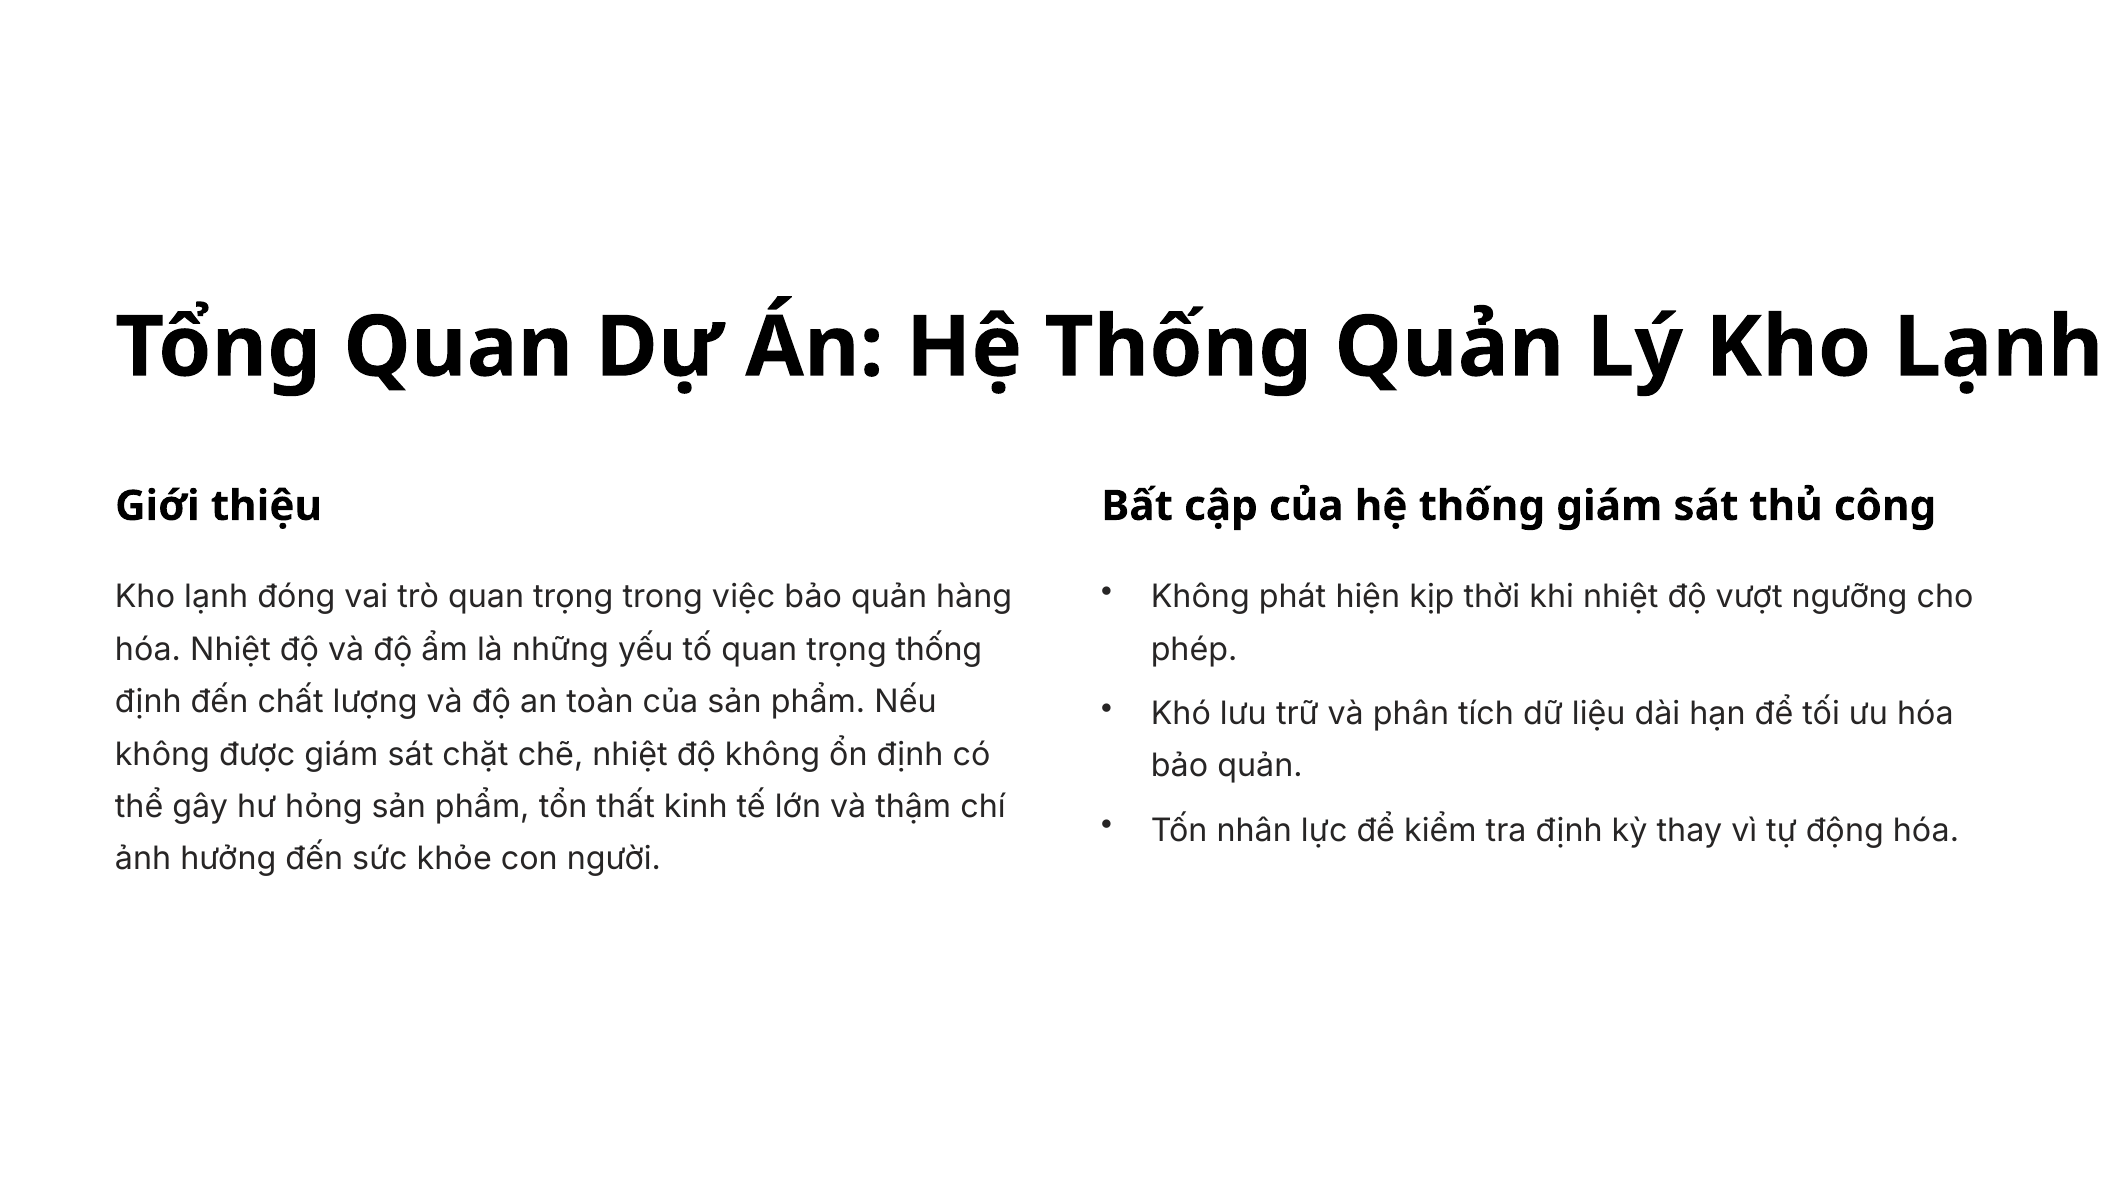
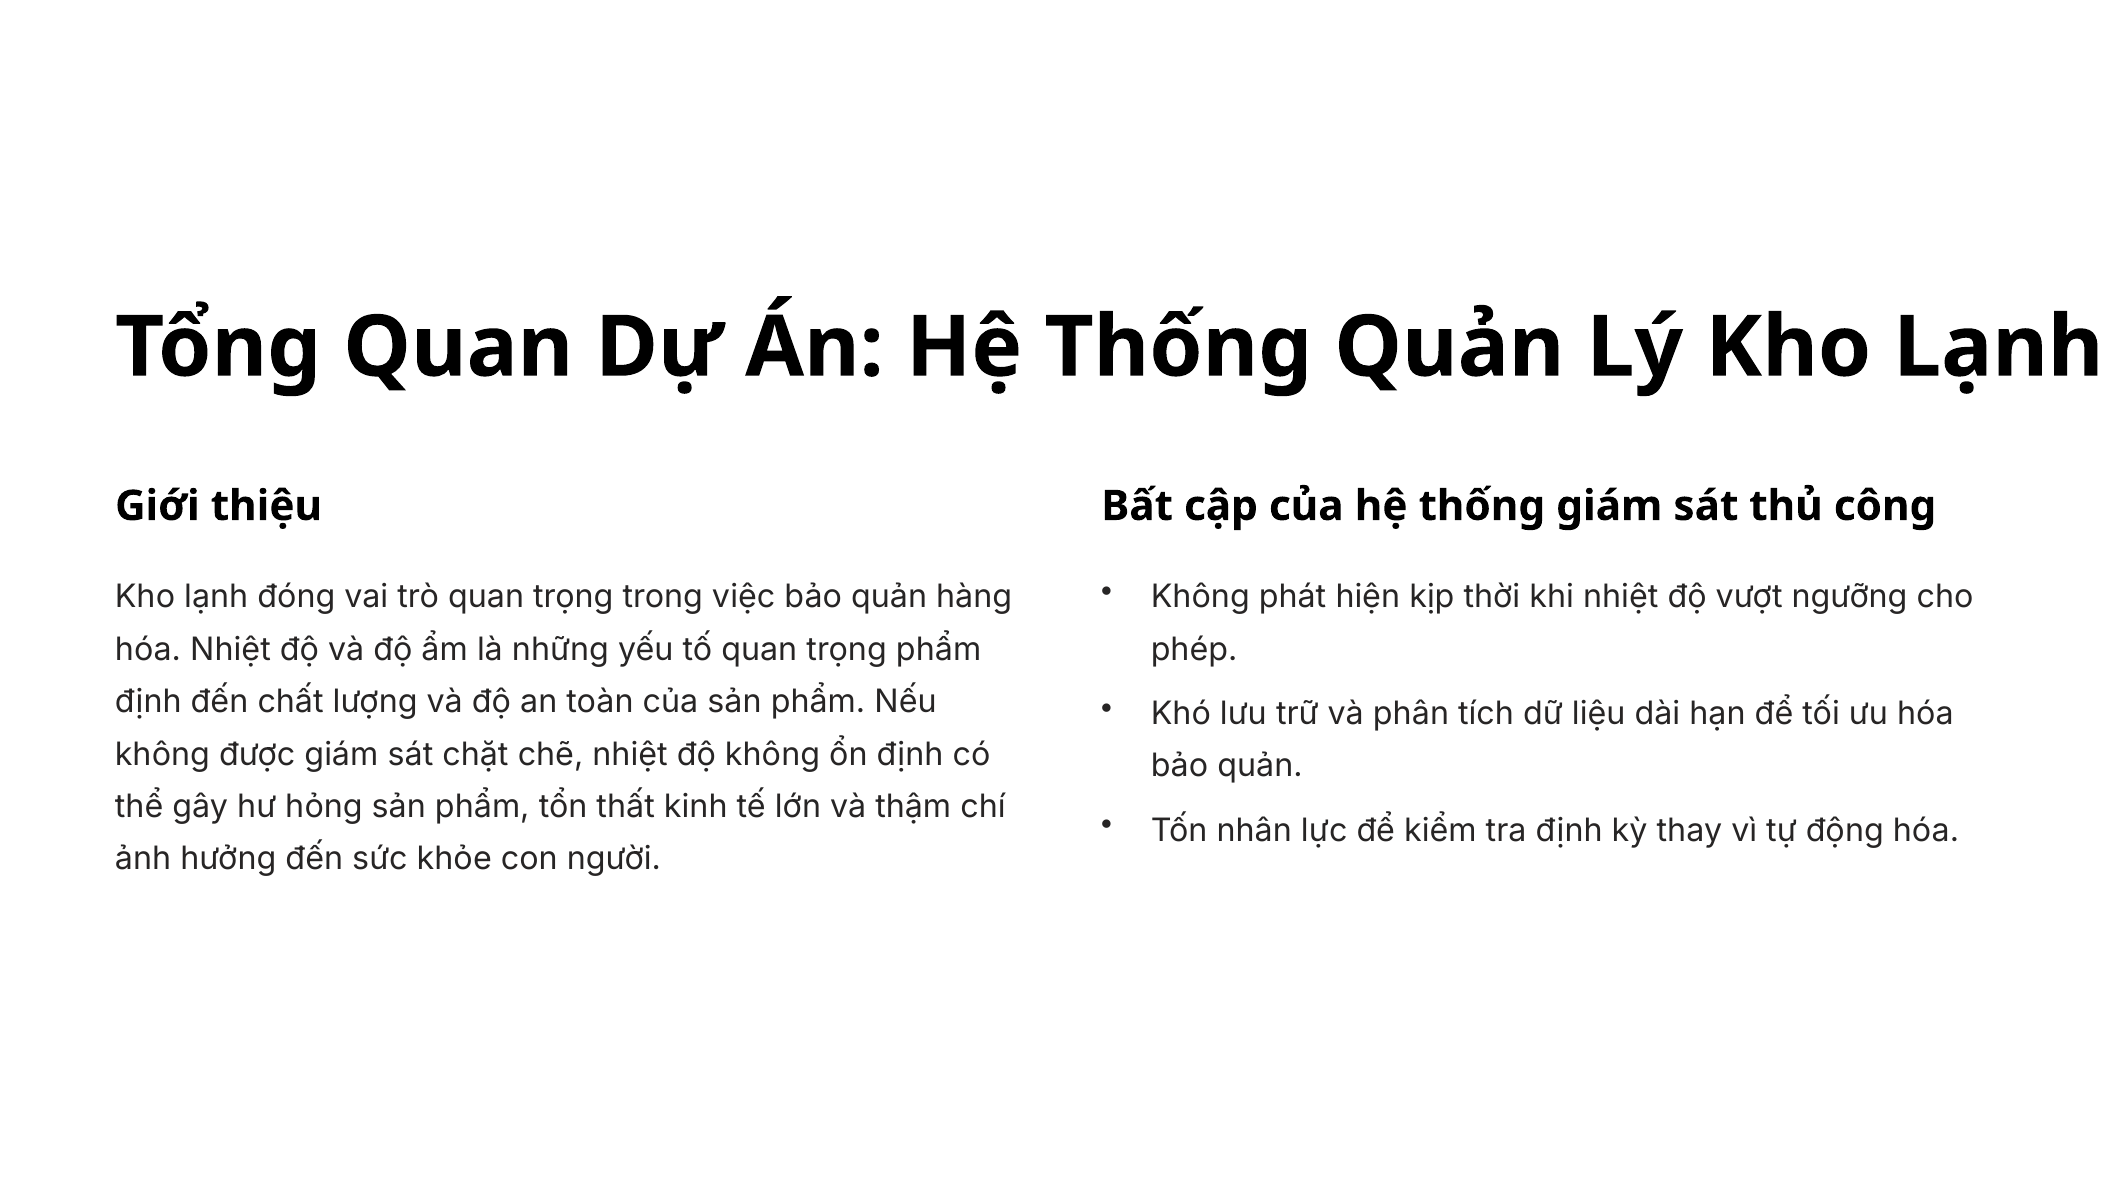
trọng thống: thống -> phẩm (939, 650)
